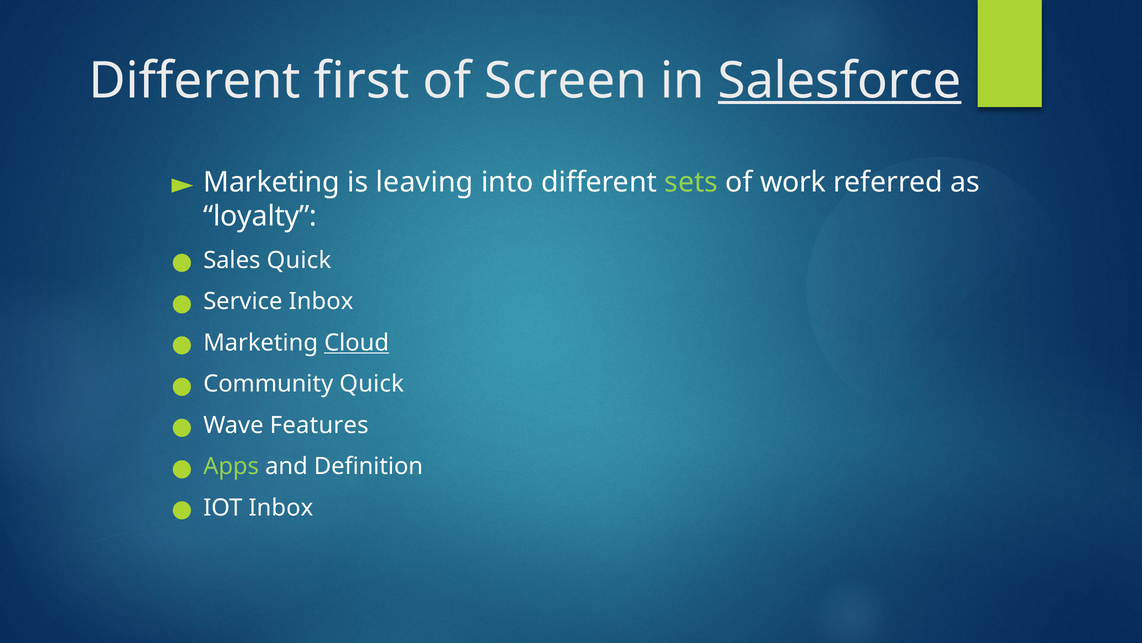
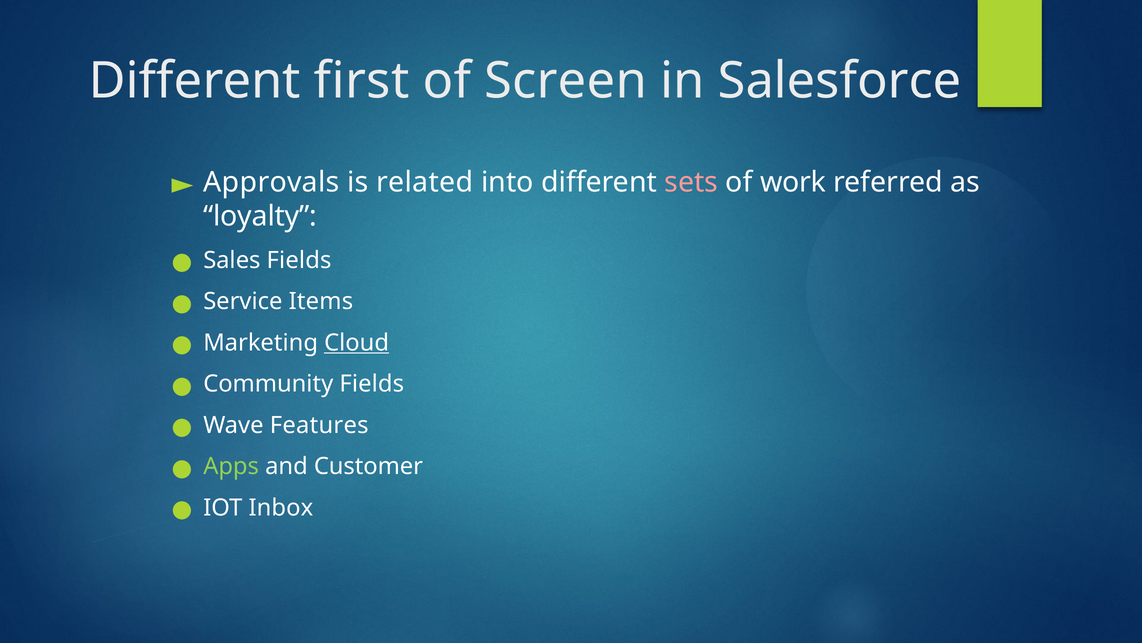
Salesforce underline: present -> none (840, 81)
Marketing: Marketing -> Approvals (271, 182)
leaving: leaving -> related (425, 182)
sets colour: light green -> pink (691, 182)
Sales Quick: Quick -> Fields (299, 260)
Service Inbox: Inbox -> Items (321, 301)
Community Quick: Quick -> Fields (372, 384)
Definition: Definition -> Customer (368, 466)
